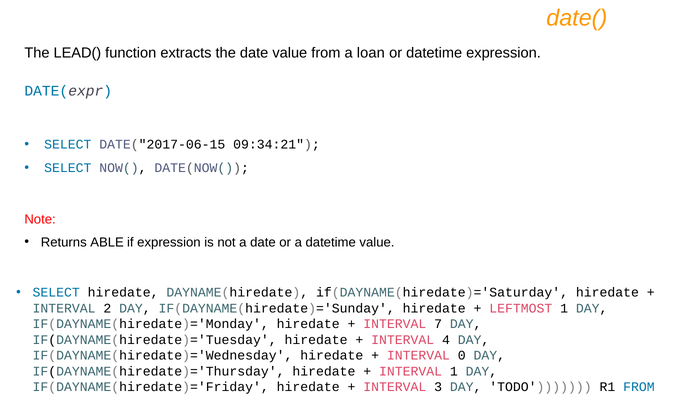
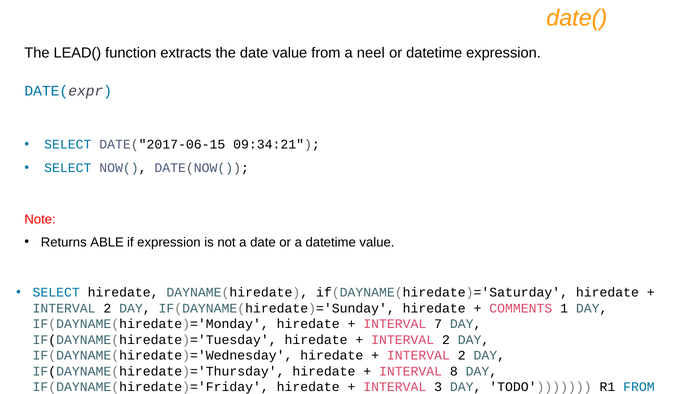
loan: loan -> neel (371, 53)
LEFTMOST: LEFTMOST -> COMMENTS (521, 308)
4: 4 -> 2 (446, 339)
0: 0 -> 2 (462, 355)
INTERVAL 1: 1 -> 8 (454, 371)
